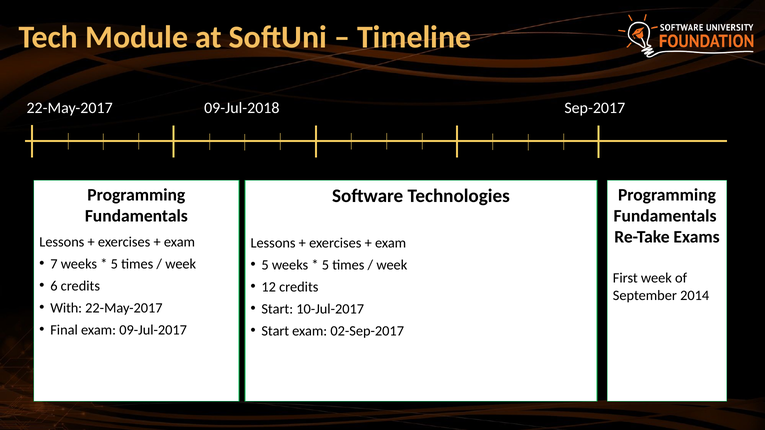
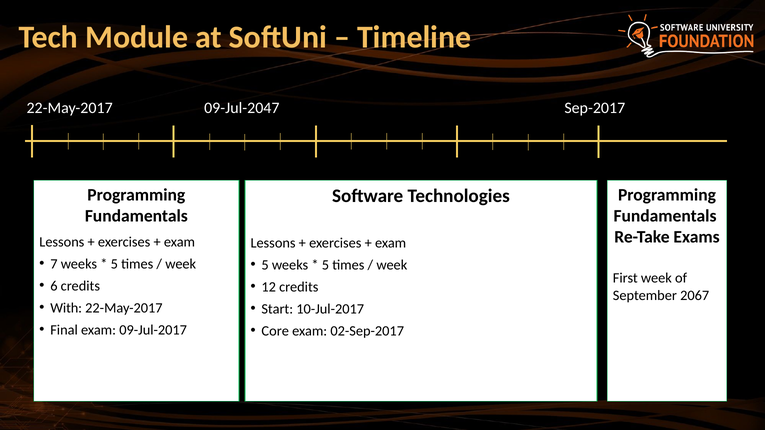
09-Jul-2018: 09-Jul-2018 -> 09-Jul-2047 (242, 108)
2014: 2014 -> 2067 (695, 296)
Start: Start -> Core (275, 331)
